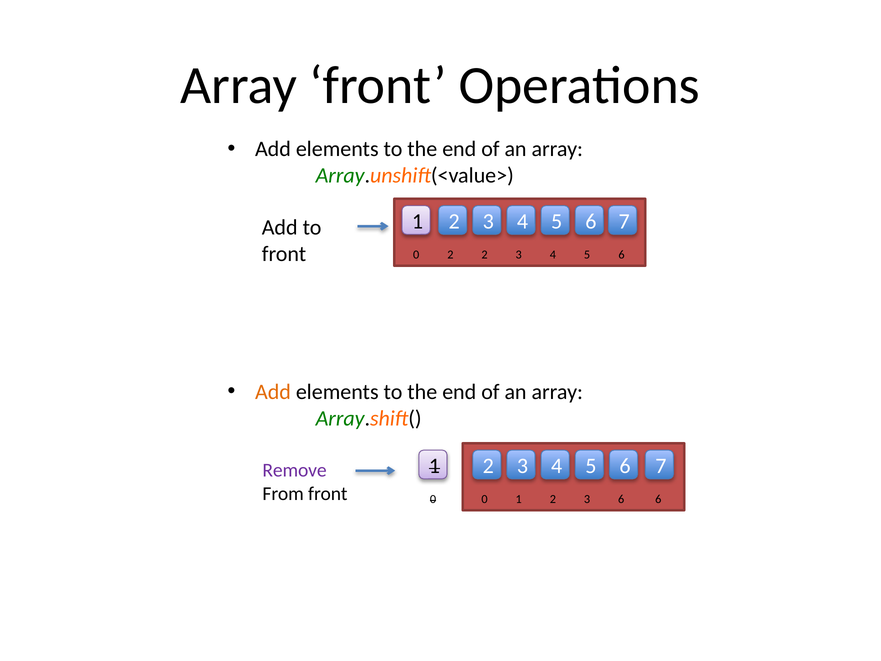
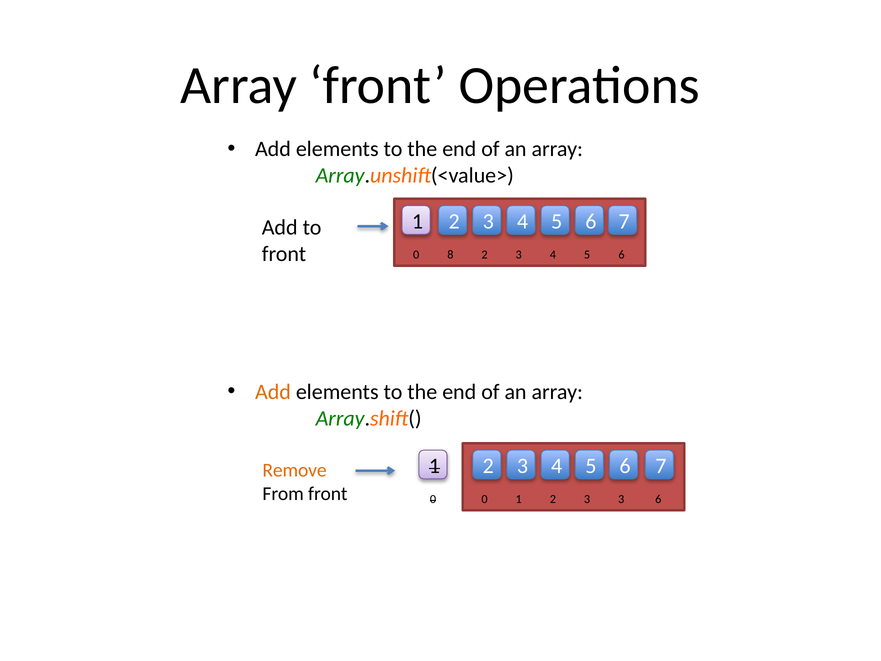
0 2: 2 -> 8 (450, 255)
Remove colour: purple -> orange (295, 470)
3 6: 6 -> 3 (621, 499)
